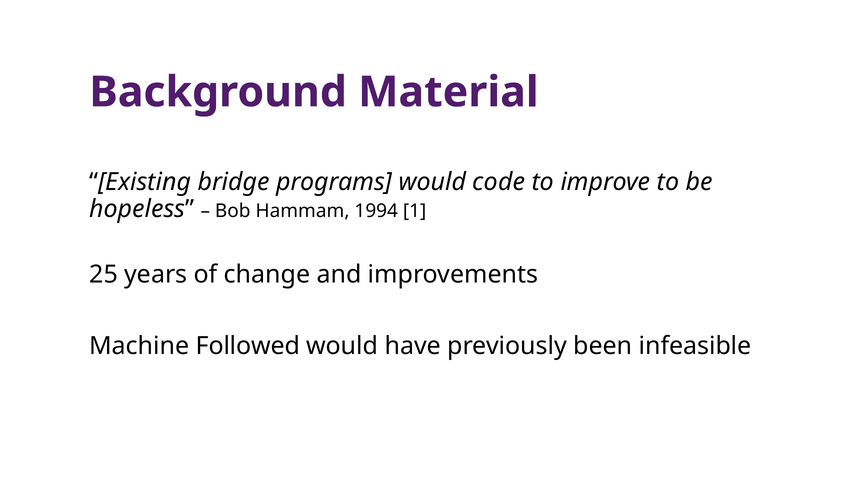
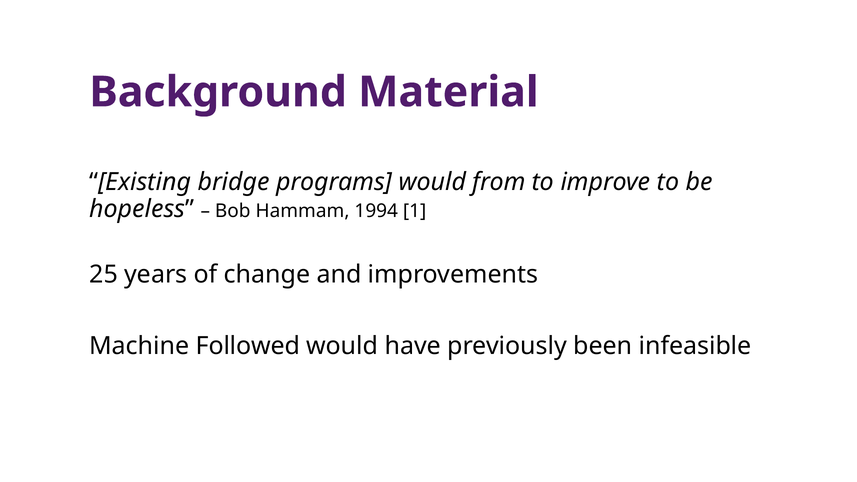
code: code -> from (499, 182)
